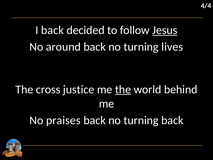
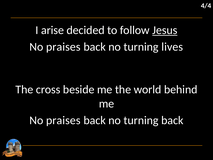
I back: back -> arise (53, 30)
around: around -> praises (63, 47)
justice: justice -> beside (79, 89)
the underline: present -> none (123, 89)
